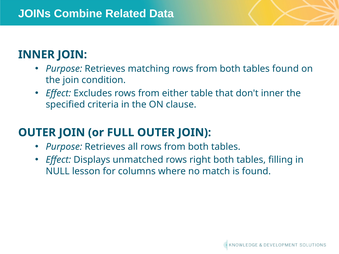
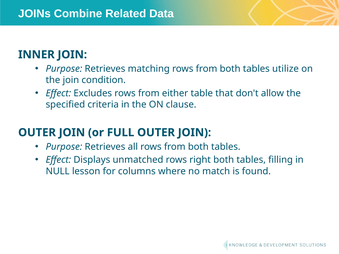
tables found: found -> utilize (285, 69)
don't inner: inner -> allow (272, 93)
